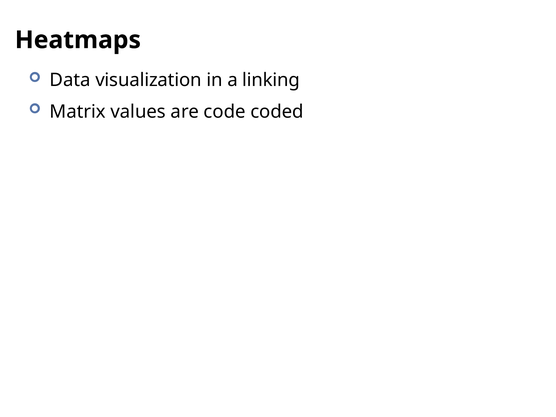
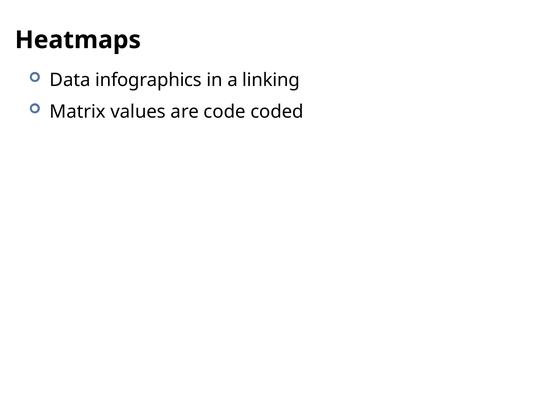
visualization: visualization -> infographics (149, 80)
